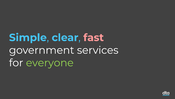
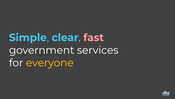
everyone colour: light green -> yellow (50, 62)
